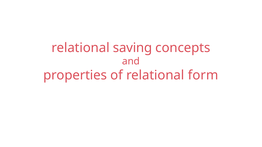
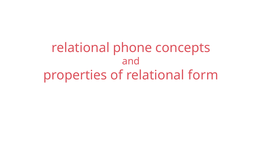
saving: saving -> phone (133, 48)
